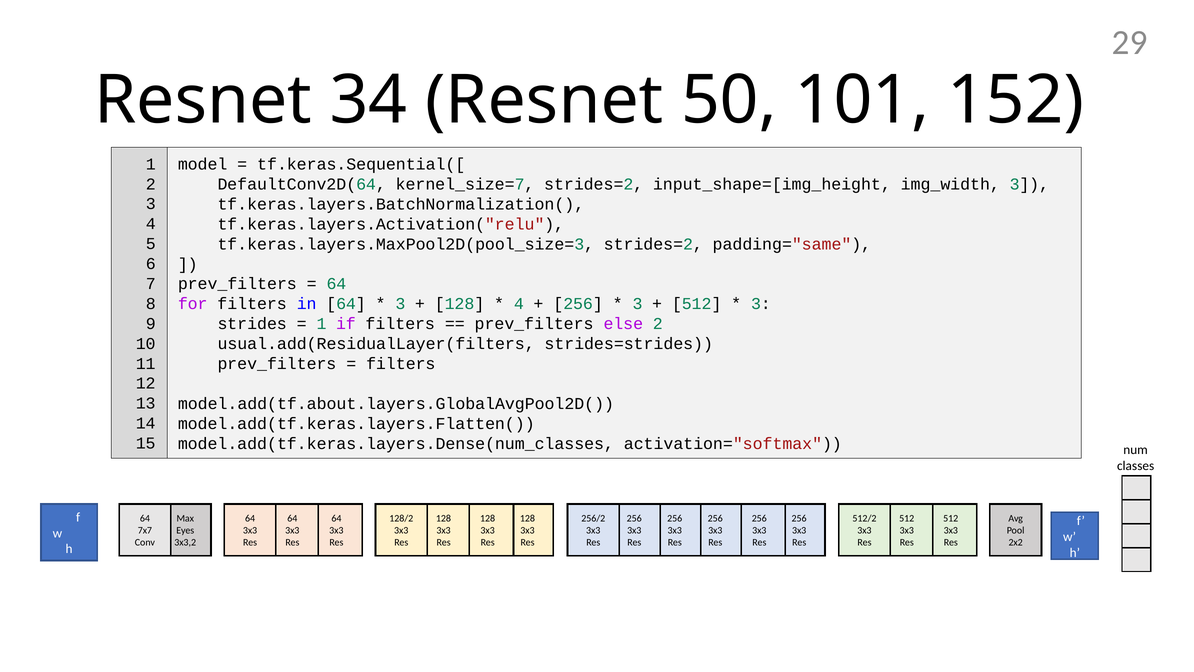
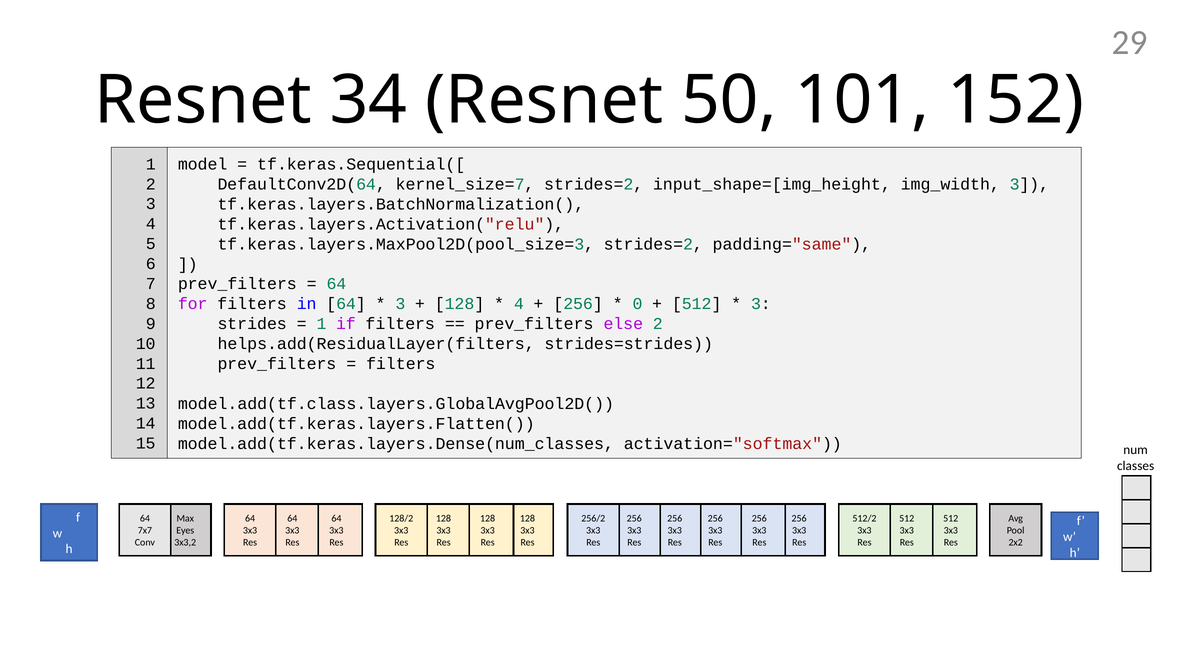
3: 3 -> 0 (638, 304)
usual.add(ResidualLayer(filters: usual.add(ResidualLayer(filters -> helps.add(ResidualLayer(filters (376, 344)
model.add(tf.about.layers.GlobalAvgPool2D(: model.add(tf.about.layers.GlobalAvgPool2D( -> model.add(tf.class.layers.GlobalAvgPool2D( (396, 403)
